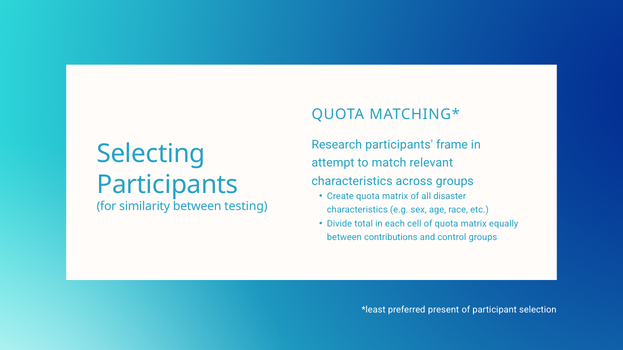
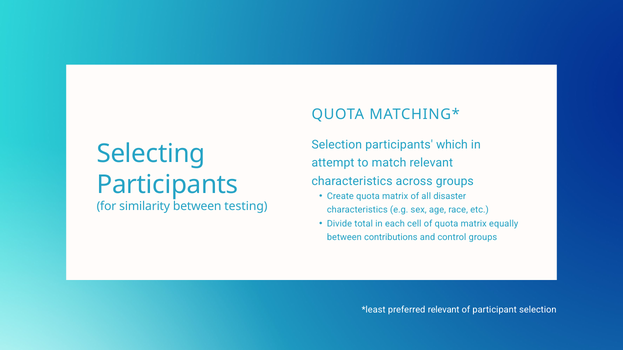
Research: Research -> Selection (337, 145)
frame: frame -> which (452, 145)
preferred present: present -> relevant (444, 310)
